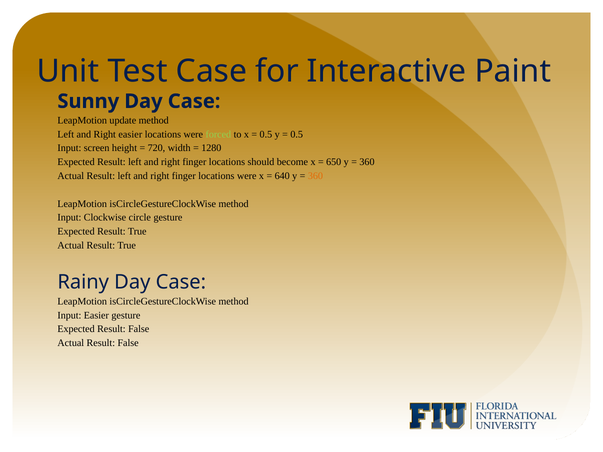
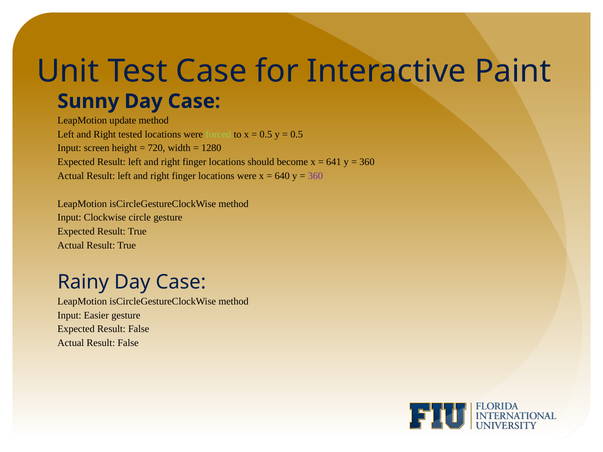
Right easier: easier -> tested (130, 134)
650: 650 -> 641 (334, 162)
360 colour: orange -> purple (315, 176)
